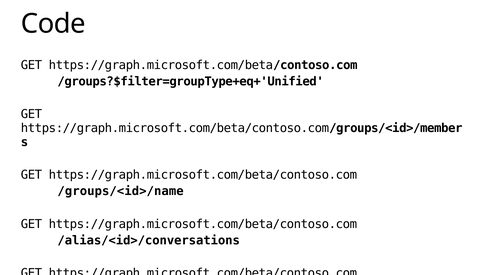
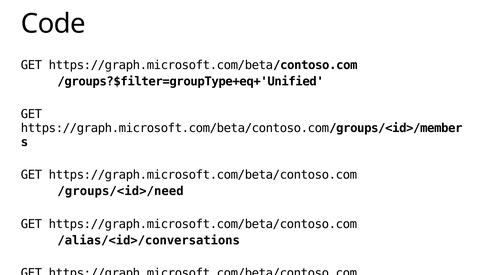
/groups/<id>/name: /groups/<id>/name -> /groups/<id>/need (121, 191)
